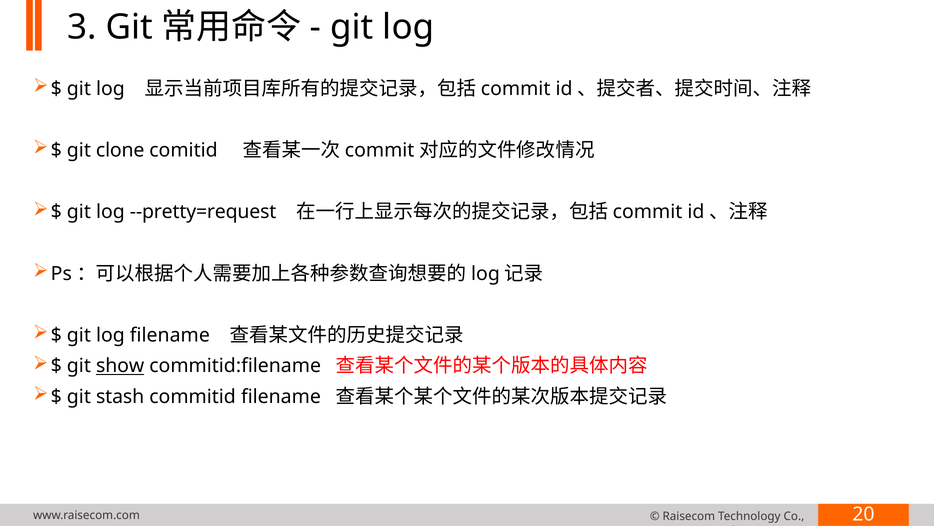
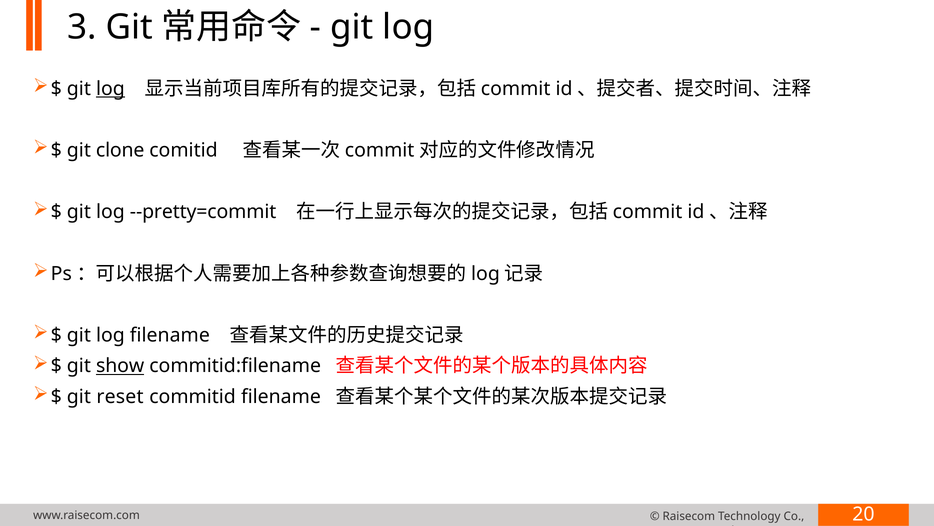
log underline: none -> present (110, 89)
--pretty=request: --pretty=request -> --pretty=commit (203, 212)
stash: stash -> reset (120, 396)
